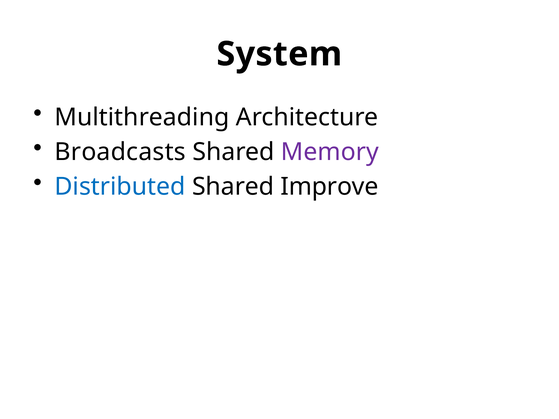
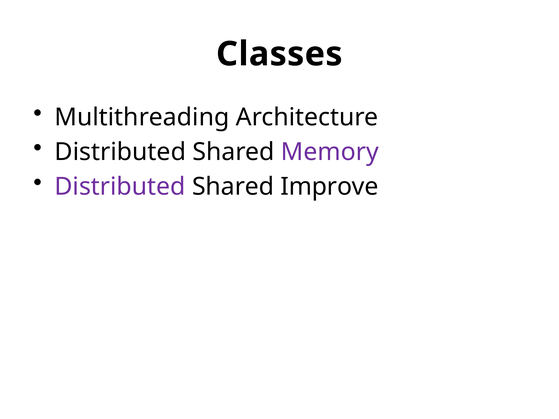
System: System -> Classes (279, 54)
Broadcasts: Broadcasts -> Distributed (120, 152)
Distributed colour: blue -> purple (120, 187)
